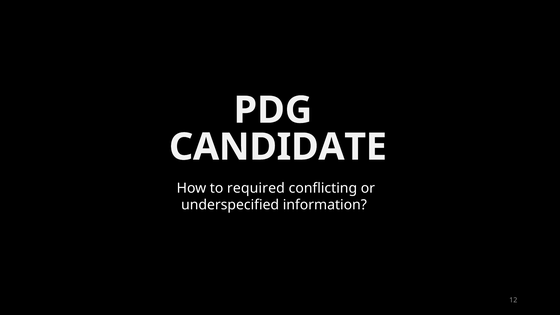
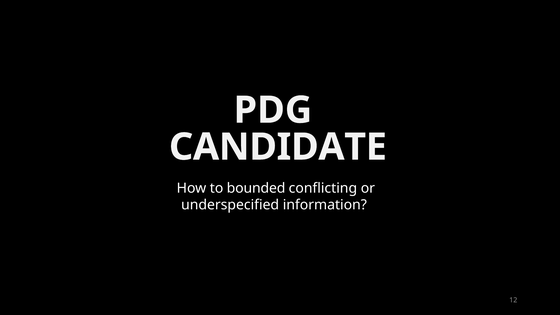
required: required -> bounded (256, 188)
